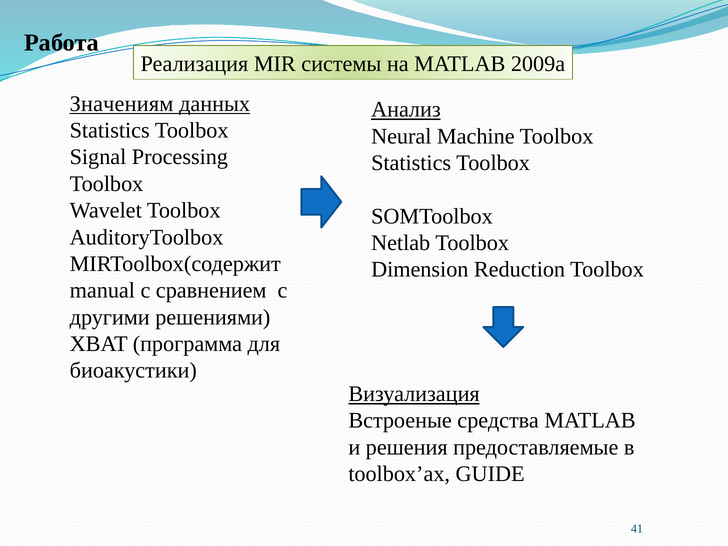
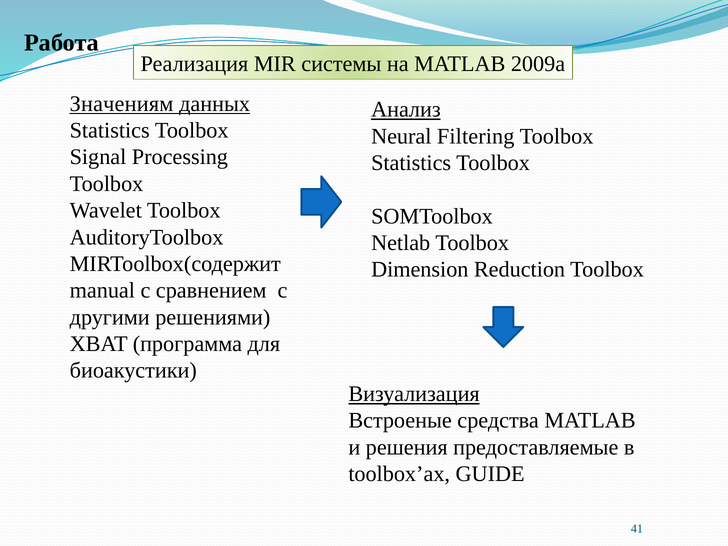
Machine: Machine -> Filtering (476, 136)
